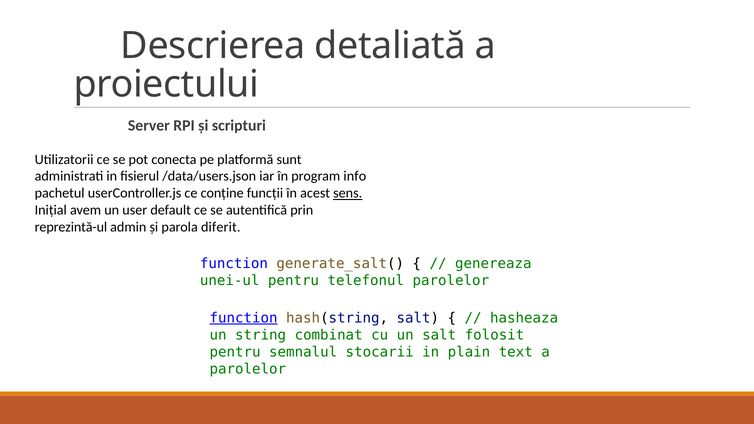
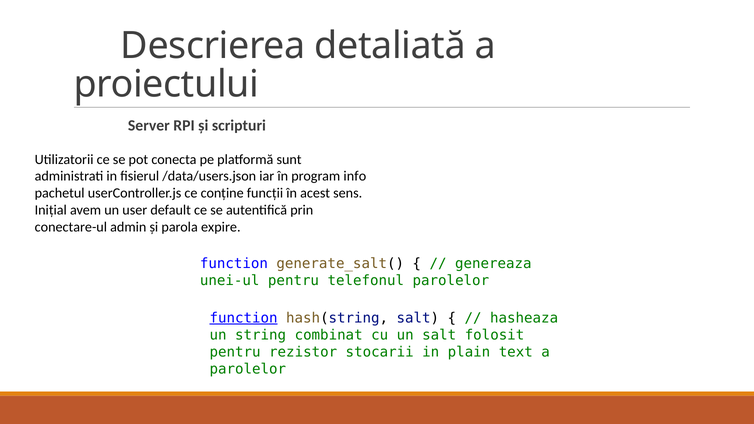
sens underline: present -> none (348, 193)
reprezintă-ul: reprezintă-ul -> conectare-ul (71, 227)
diferit: diferit -> expire (221, 227)
semnalul: semnalul -> rezistor (303, 352)
